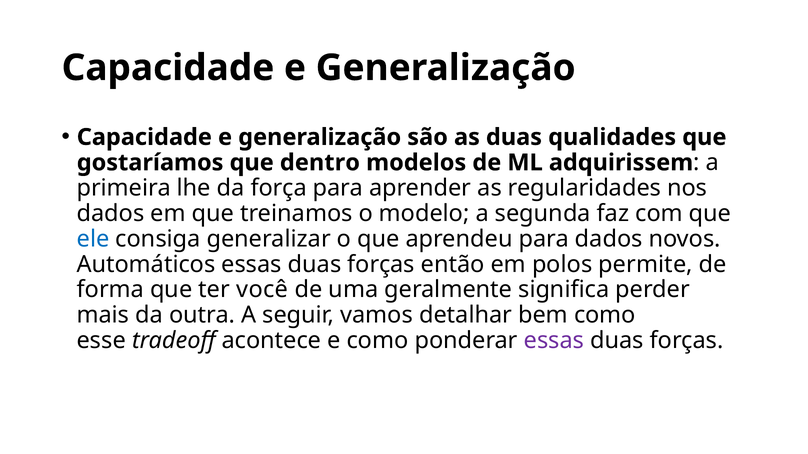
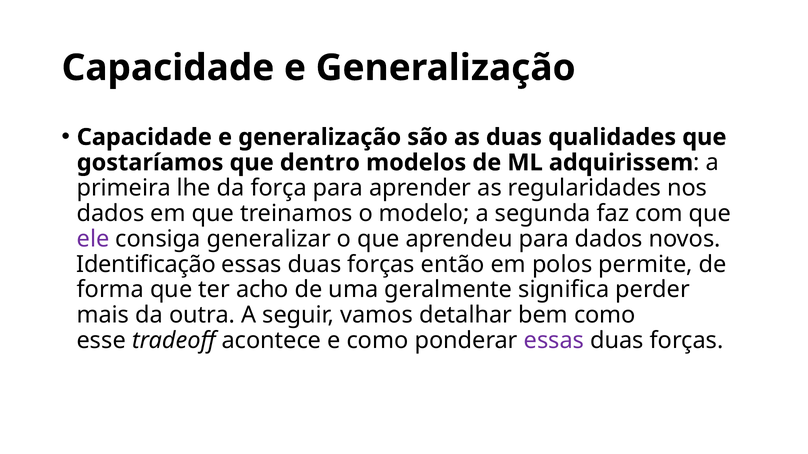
ele colour: blue -> purple (93, 239)
Automáticos: Automáticos -> Identificação (146, 265)
você: você -> acho (262, 290)
